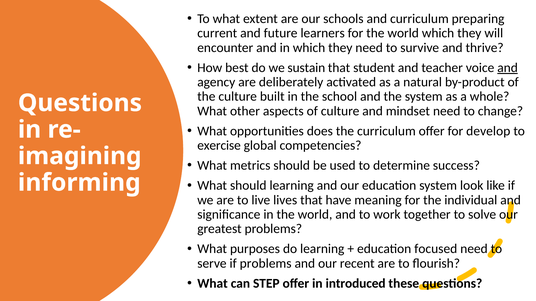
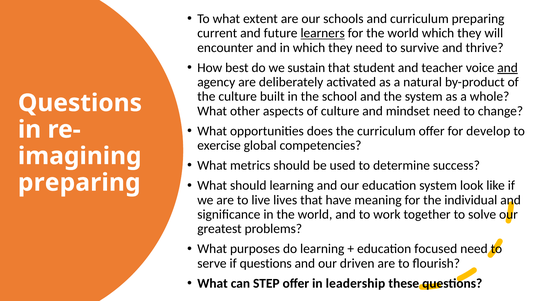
learners underline: none -> present (323, 33)
informing: informing -> preparing (79, 183)
if problems: problems -> questions (266, 264)
recent: recent -> driven (357, 264)
introduced: introduced -> leadership (355, 284)
